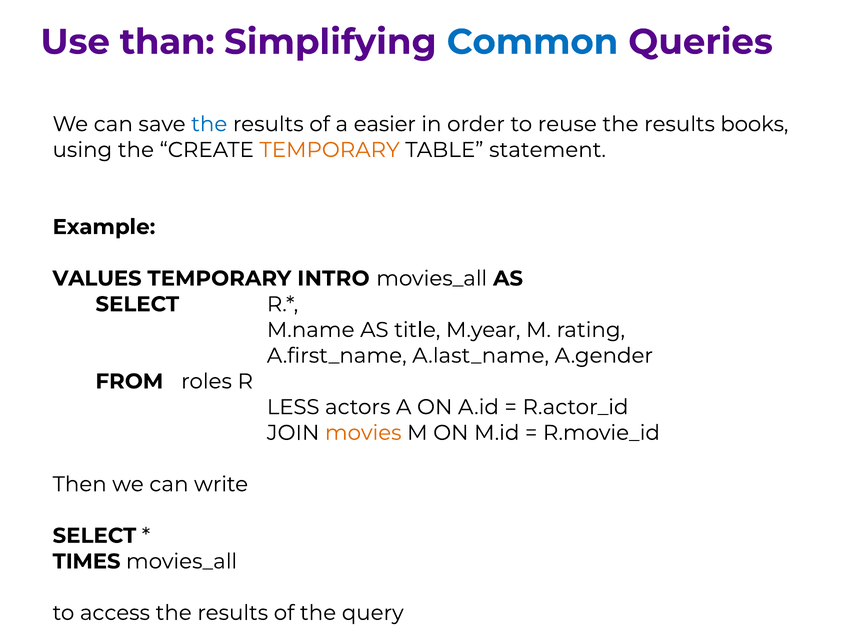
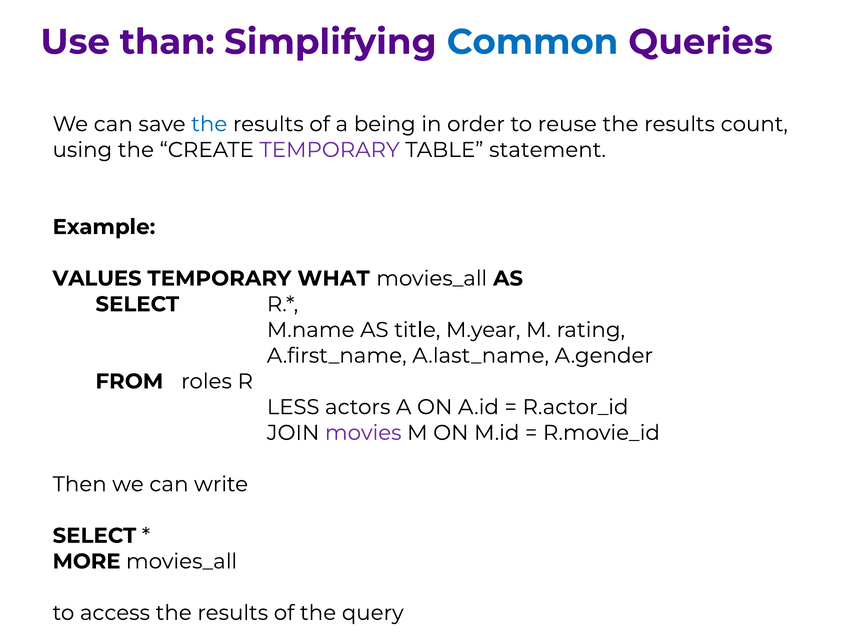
easier: easier -> being (385, 124)
books: books -> count (754, 124)
TEMPORARY colour: orange -> purple (330, 150)
INTRO: INTRO -> WHAT (334, 278)
movies colour: orange -> purple (363, 433)
TIMES: TIMES -> MORE (87, 561)
